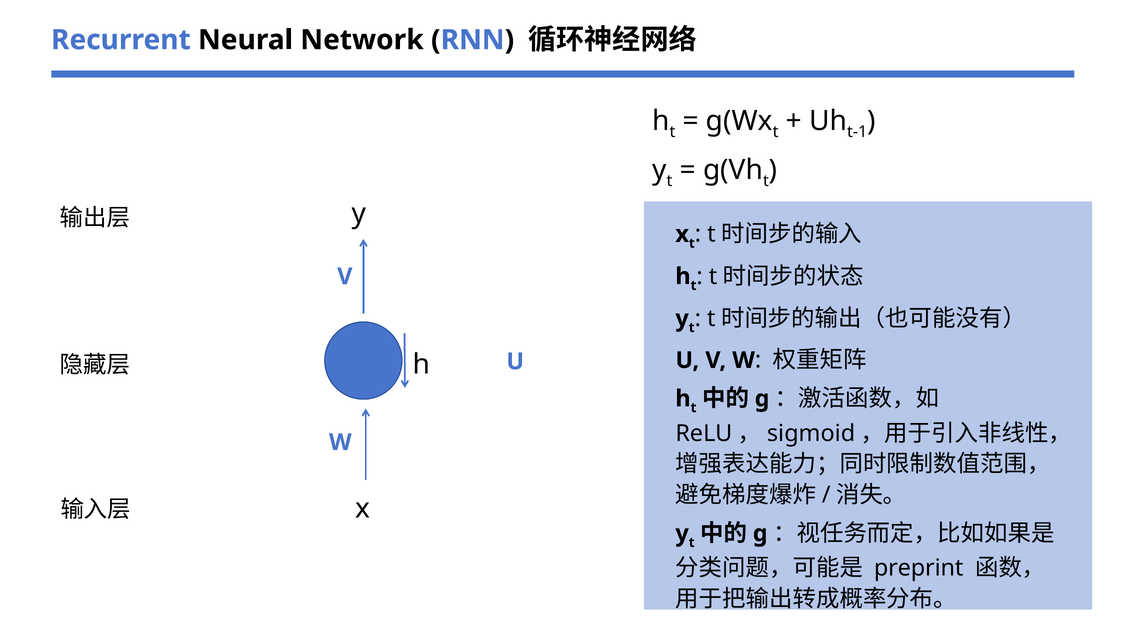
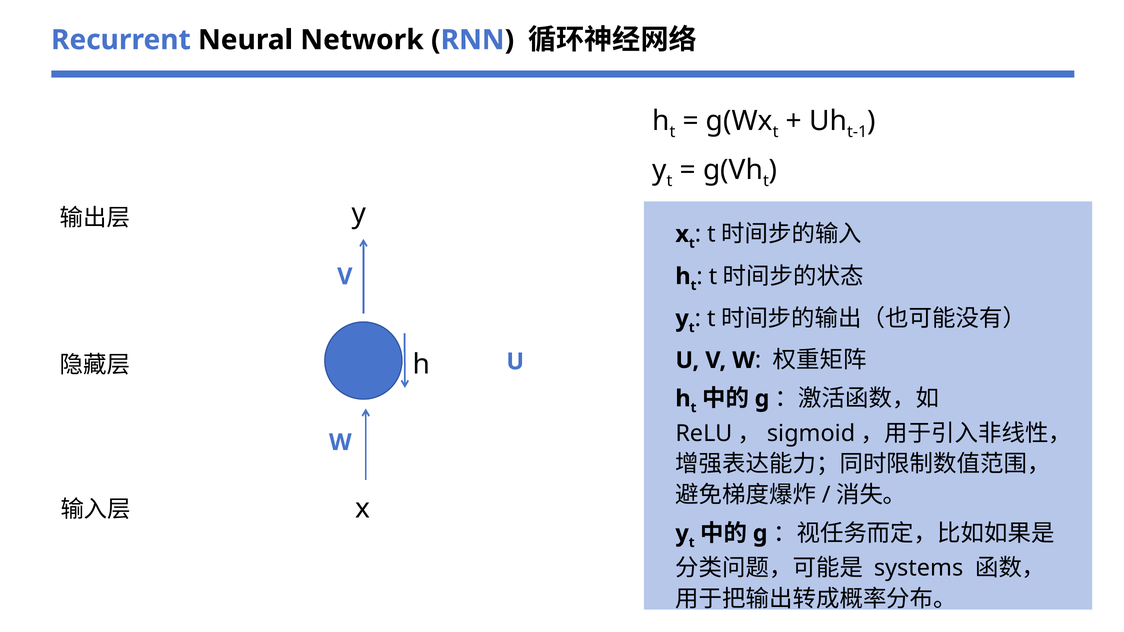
preprint: preprint -> systems (919, 568)
